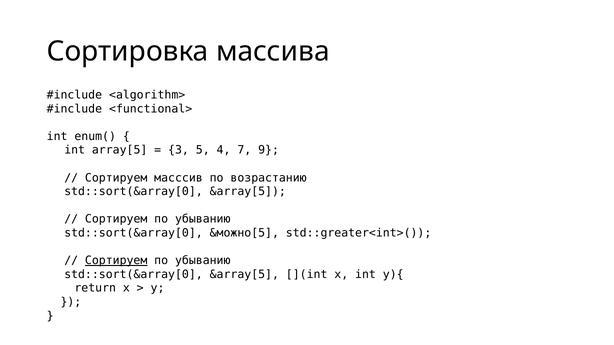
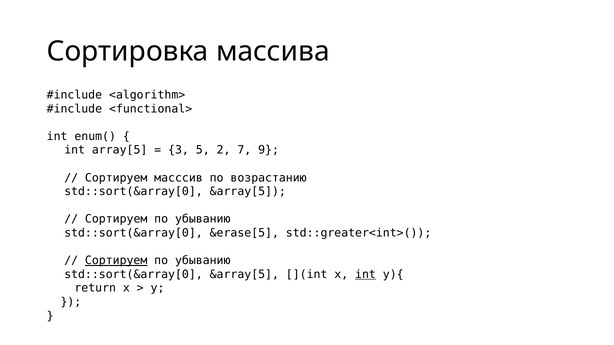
4: 4 -> 2 (224, 150)
&можно[5: &можно[5 -> &erase[5 (244, 233)
int underline: none -> present (366, 275)
